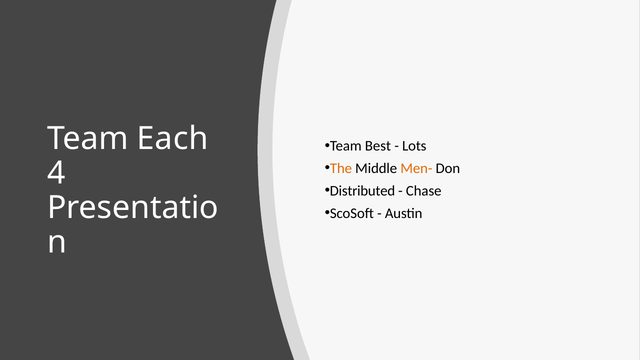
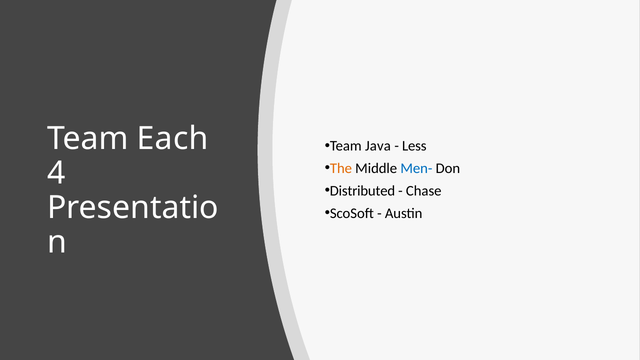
Best: Best -> Java (378, 146)
Lots: Lots -> Less (414, 146)
Men- colour: orange -> blue (416, 168)
